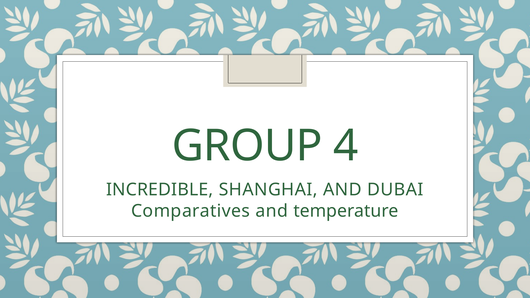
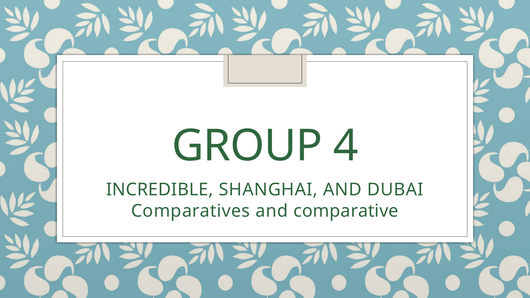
temperature: temperature -> comparative (346, 211)
